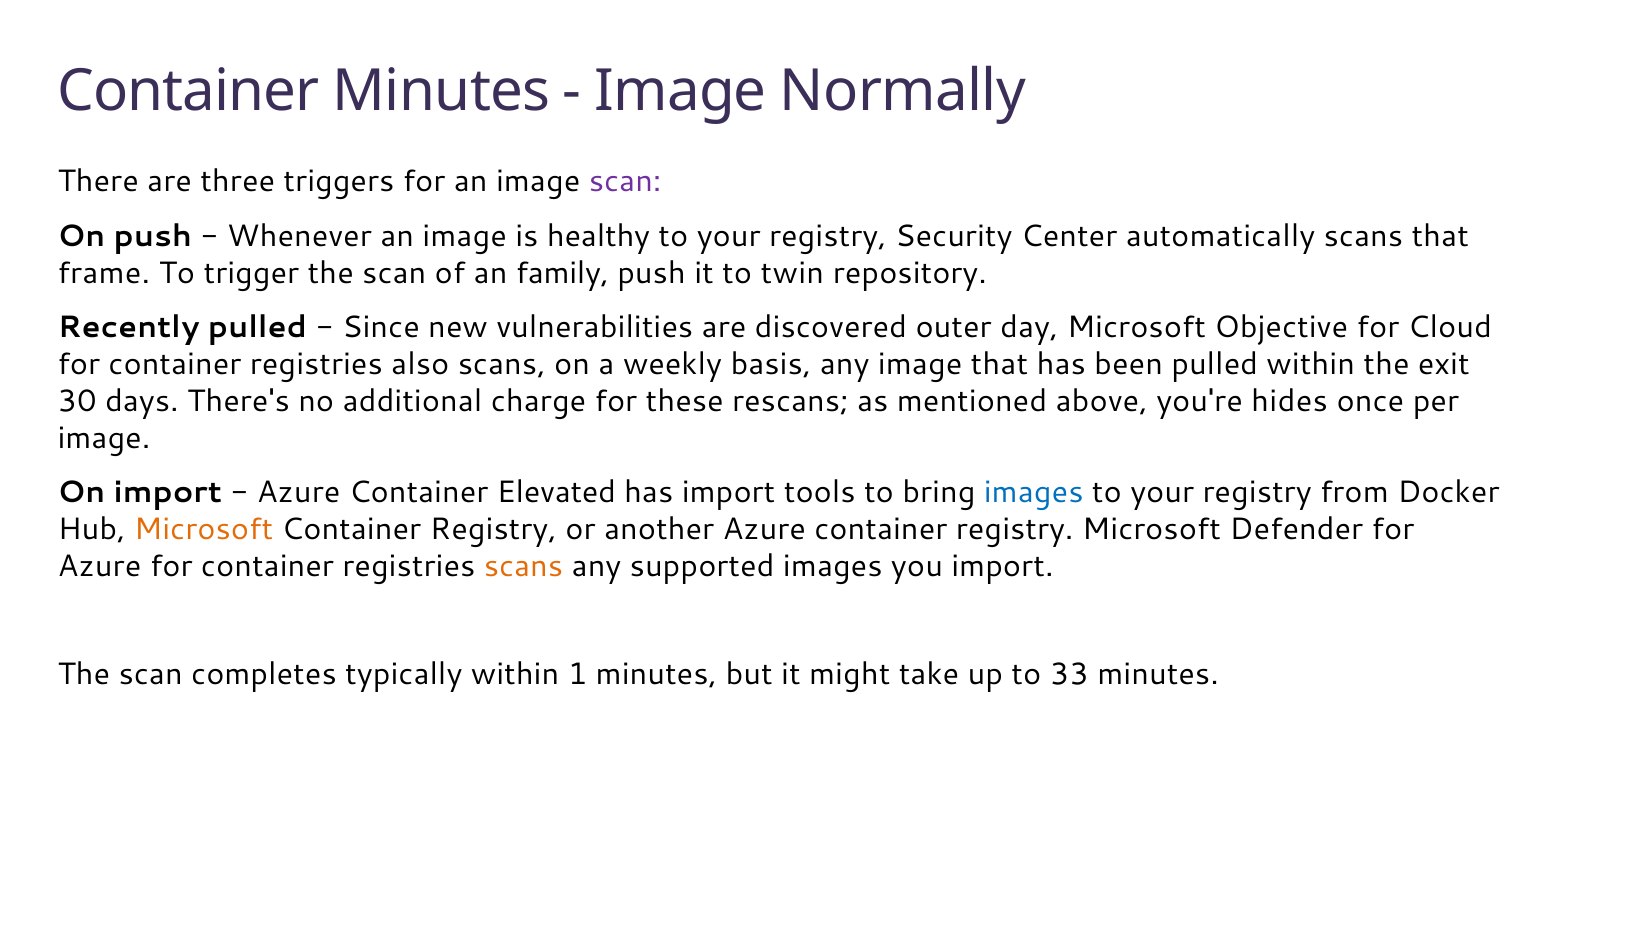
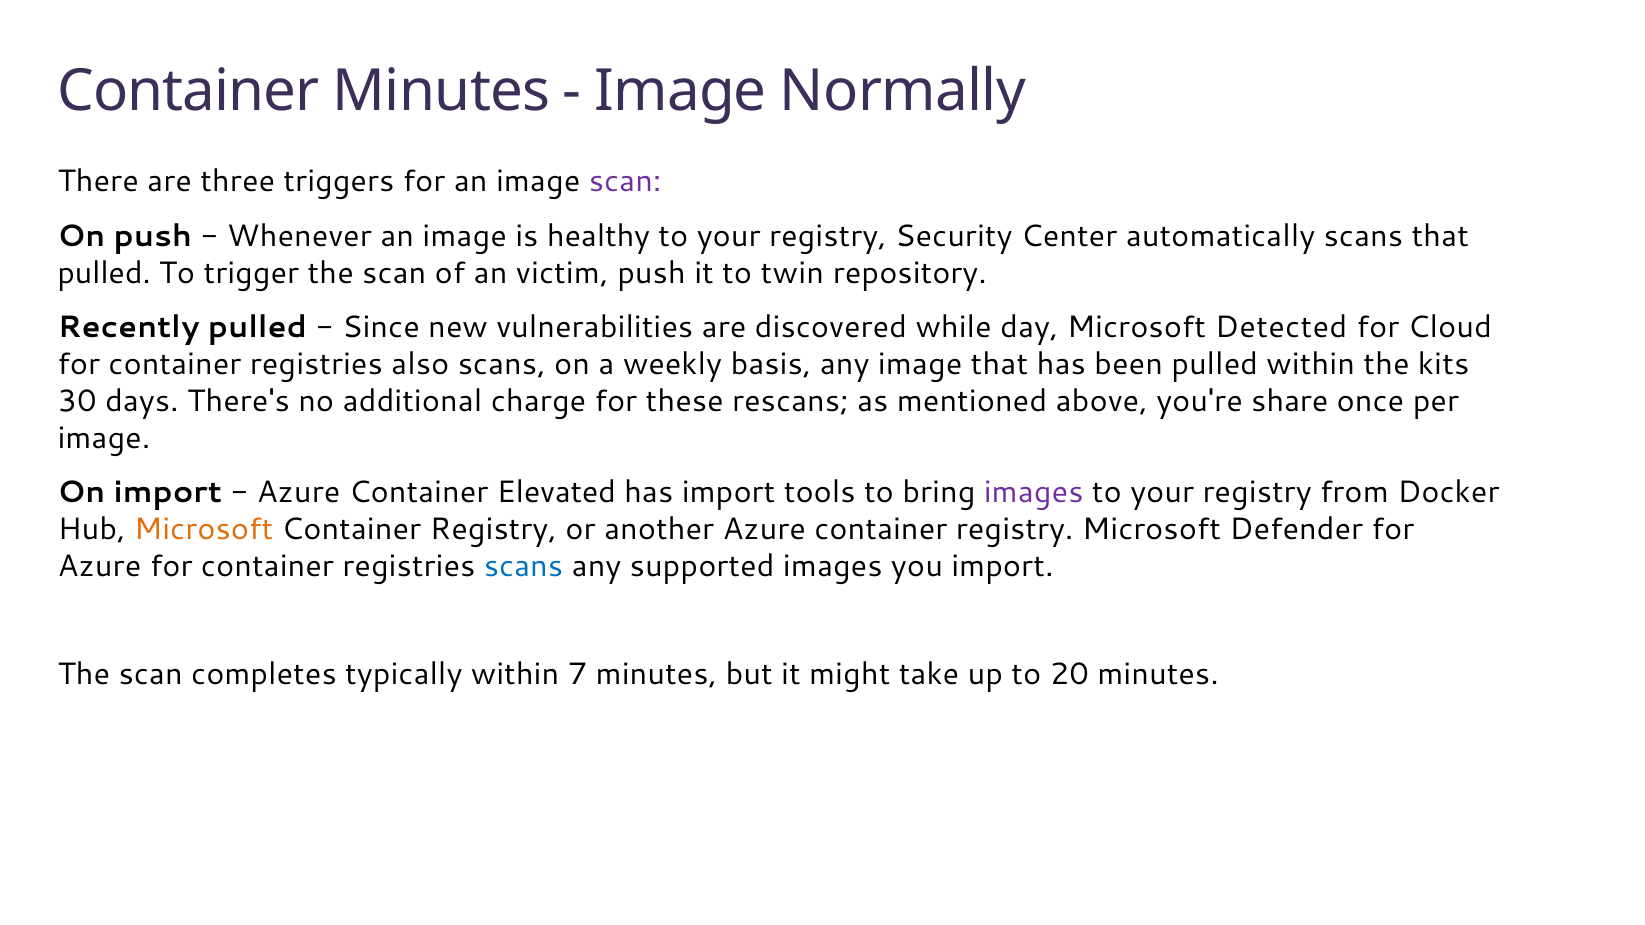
frame: frame -> pulled (104, 273)
family: family -> victim (562, 273)
outer: outer -> while (954, 327)
Objective: Objective -> Detected (1281, 327)
exit: exit -> kits (1444, 364)
hides: hides -> share (1290, 401)
images colour: blue -> purple (1034, 492)
scans colour: orange -> blue (524, 566)
1: 1 -> 7 (578, 675)
33: 33 -> 20 (1069, 675)
